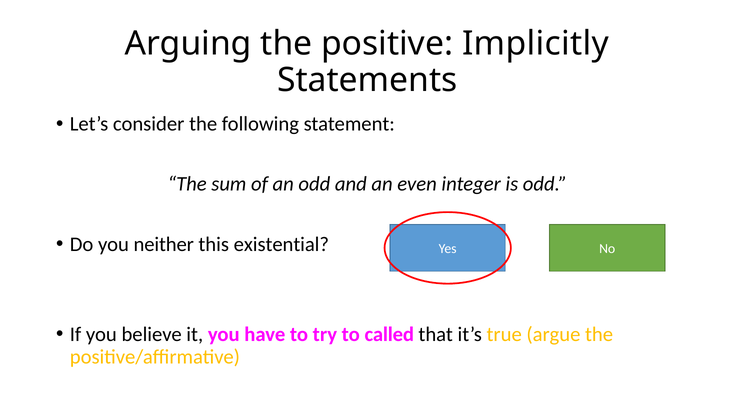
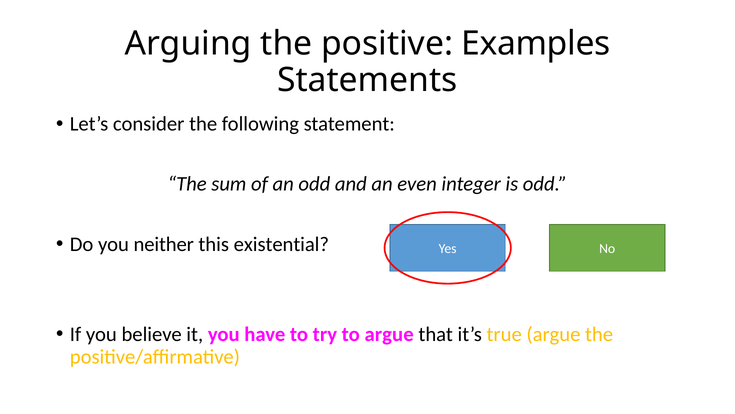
Implicitly: Implicitly -> Examples (536, 44)
to called: called -> argue (389, 334)
